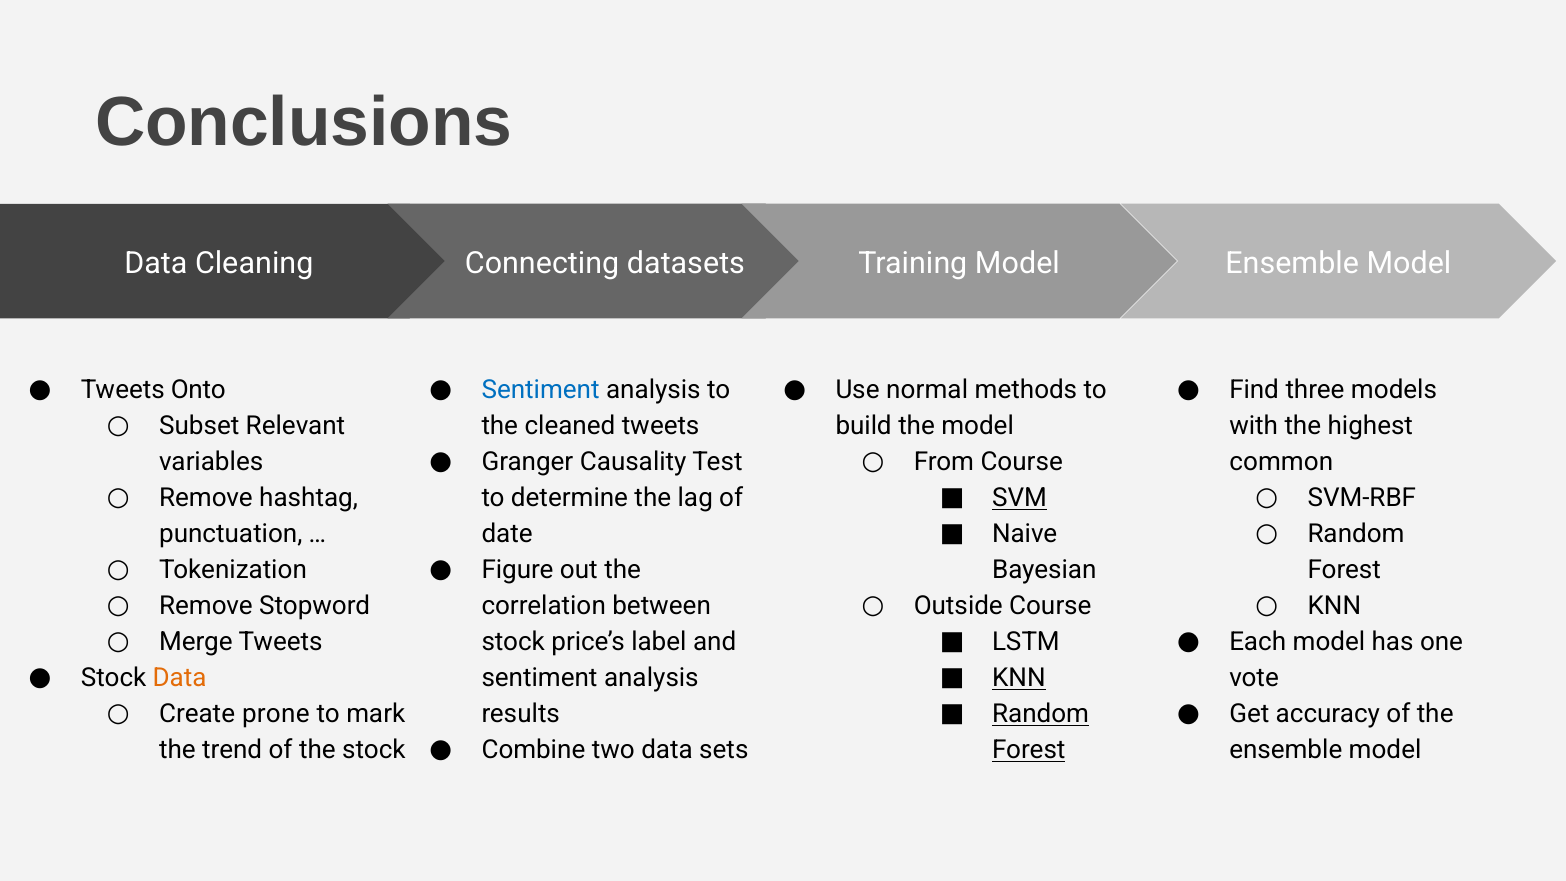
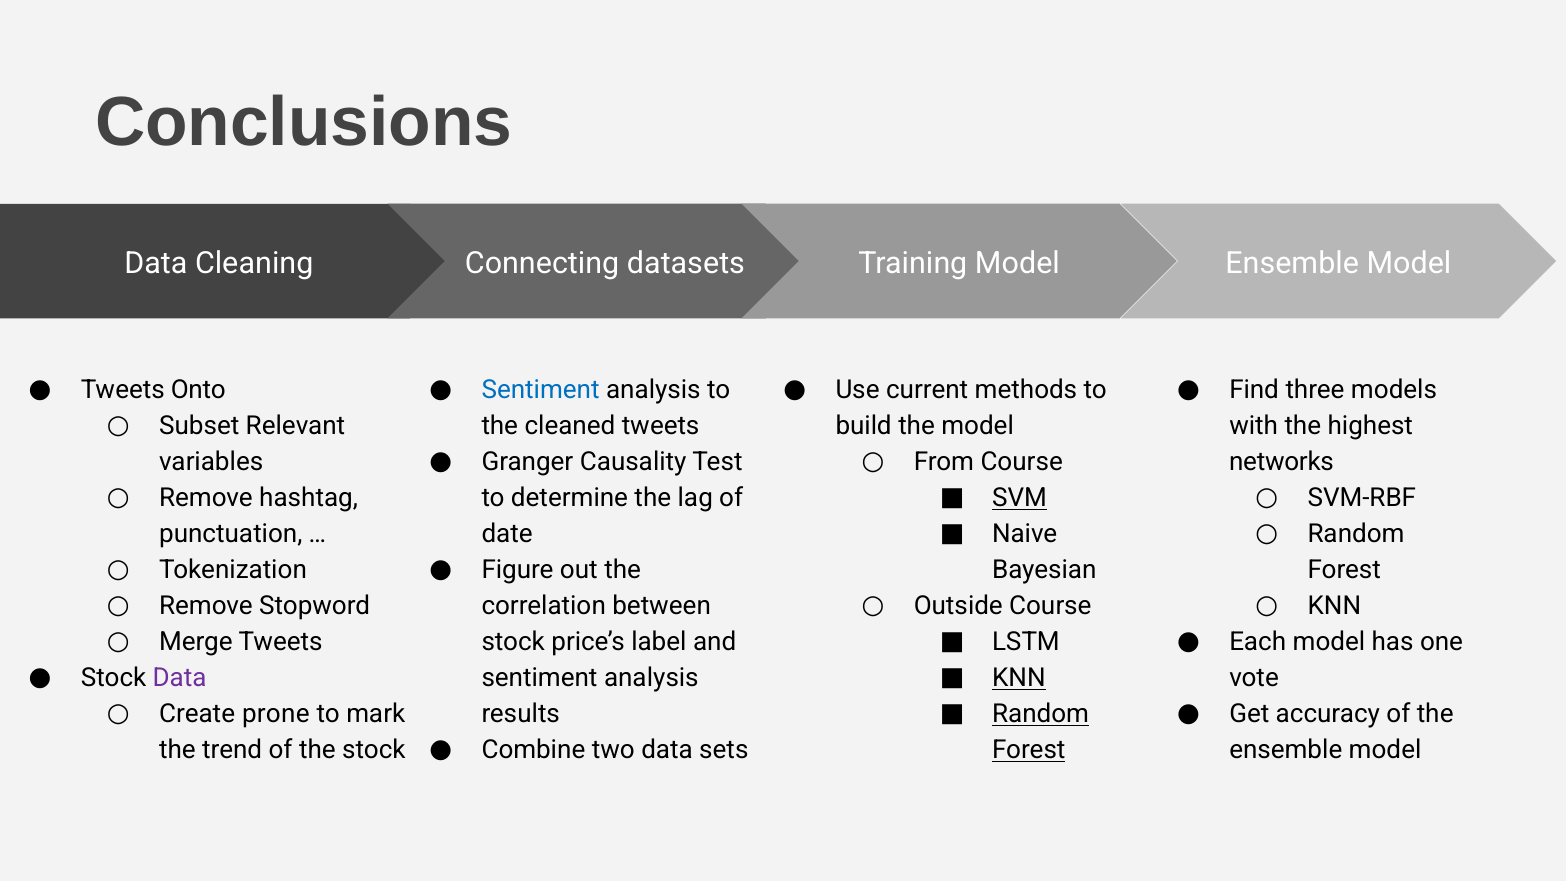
normal: normal -> current (927, 390)
common: common -> networks (1281, 462)
Data colour: orange -> purple (180, 678)
